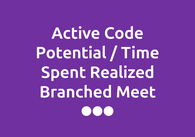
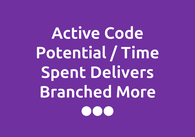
Realized: Realized -> Delivers (122, 73)
Meet: Meet -> More (136, 92)
